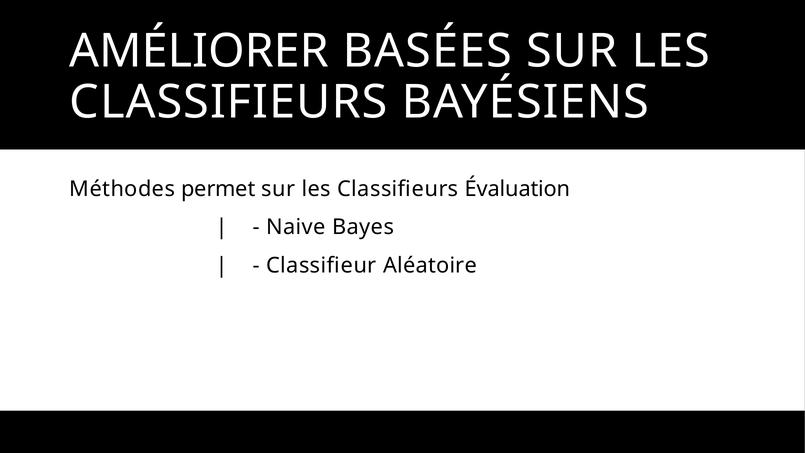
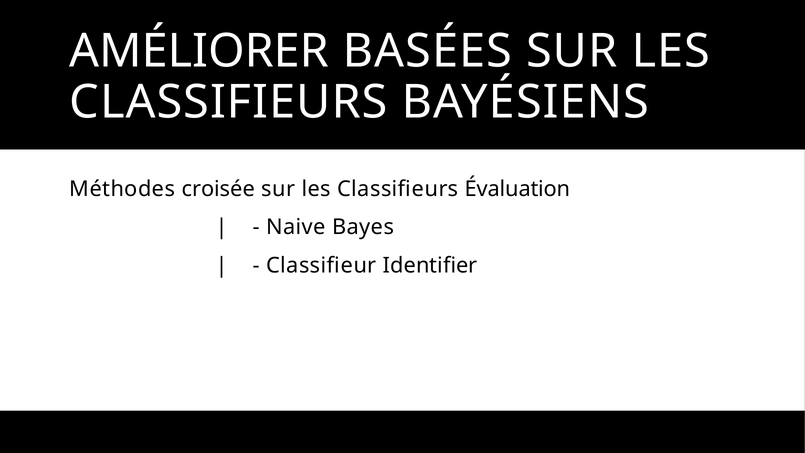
permet: permet -> croisée (218, 189)
Aléatoire: Aléatoire -> Identifier (430, 265)
